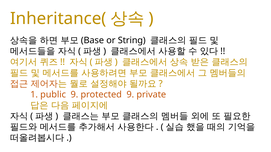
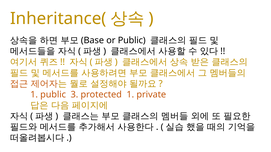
or String: String -> Public (132, 41)
public 9: 9 -> 3 (74, 95)
protected 9: 9 -> 1 (130, 95)
